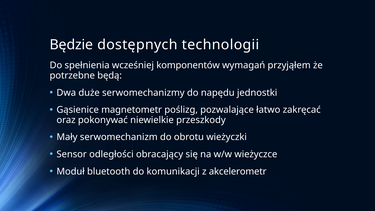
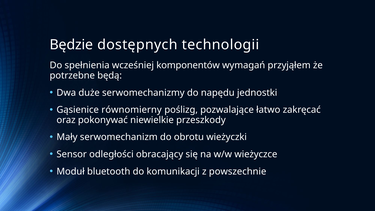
magnetometr: magnetometr -> równomierny (132, 110)
akcelerometr: akcelerometr -> powszechnie (238, 171)
